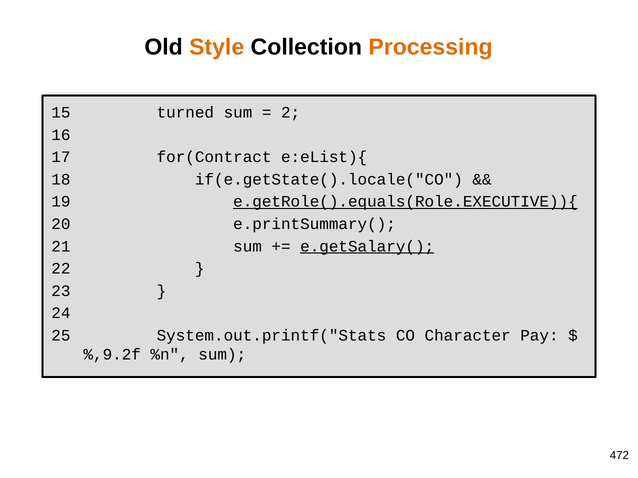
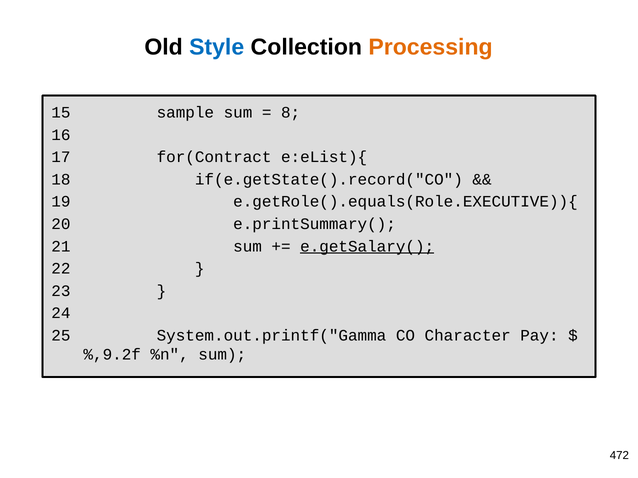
Style colour: orange -> blue (217, 47)
turned: turned -> sample (185, 113)
2: 2 -> 8 (291, 113)
if(e.getState().locale("CO: if(e.getState().locale("CO -> if(e.getState().record("CO (329, 180)
e.getRole().equals(Role.EXECUTIVE)){ underline: present -> none (405, 202)
System.out.printf("Stats: System.out.printf("Stats -> System.out.printf("Gamma (271, 336)
